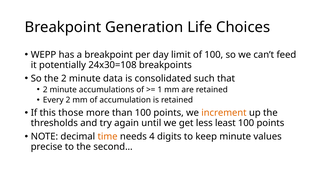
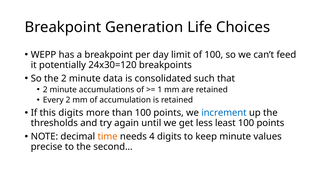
24x30=108: 24x30=108 -> 24x30=120 (112, 65)
this those: those -> digits (71, 113)
increment colour: orange -> blue (224, 113)
